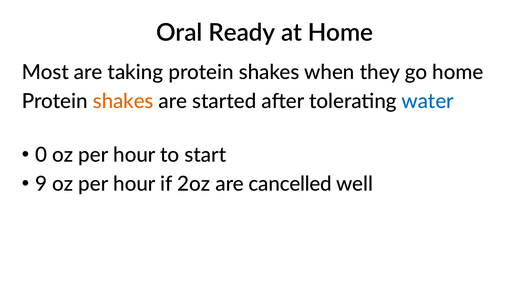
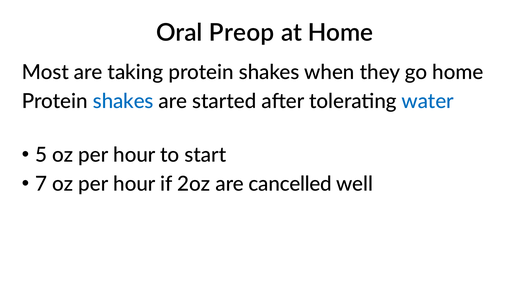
Ready: Ready -> Preop (242, 33)
shakes colour: orange -> blue (123, 101)
0: 0 -> 5 (41, 155)
9: 9 -> 7 (41, 184)
